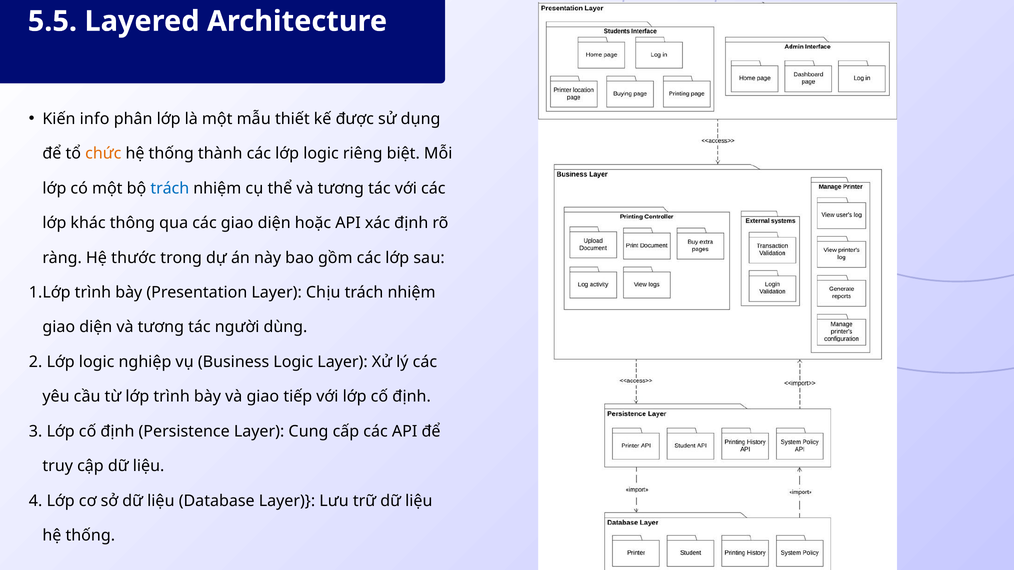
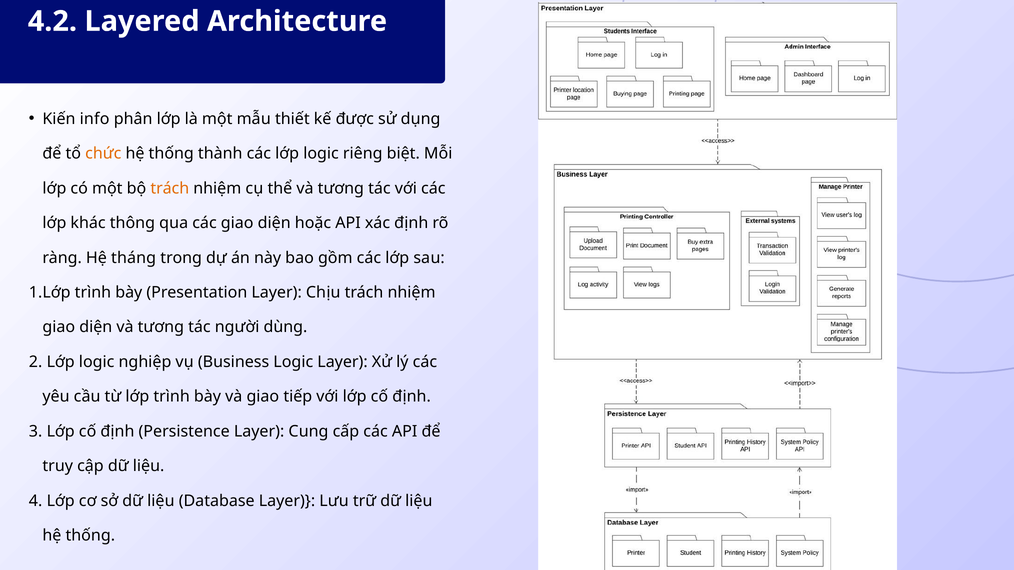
5.5: 5.5 -> 4.2 (52, 21)
trách colour: blue -> orange (170, 188)
thước: thước -> tháng (134, 258)
